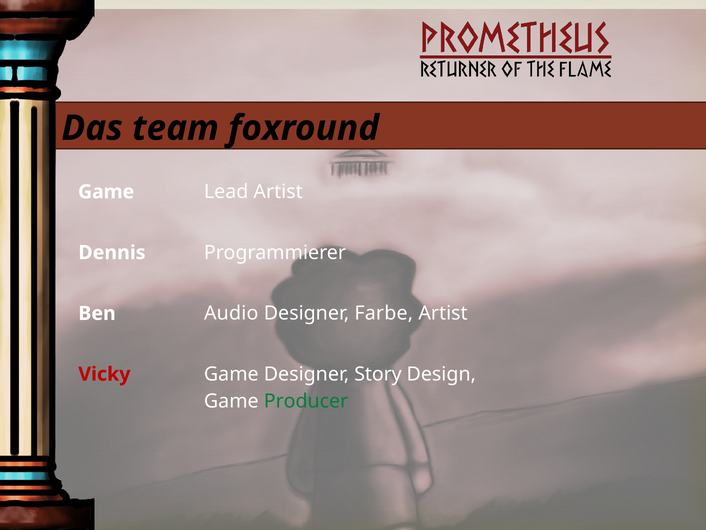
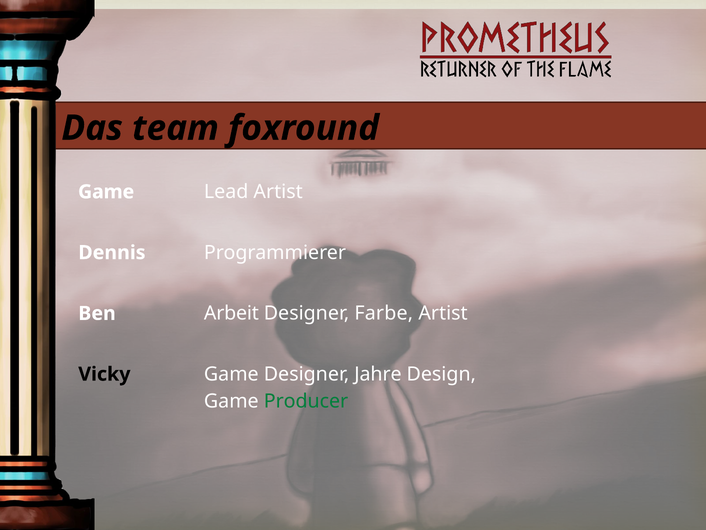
Audio: Audio -> Arbeit (231, 313)
Vicky colour: red -> black (104, 374)
Story: Story -> Jahre (378, 374)
